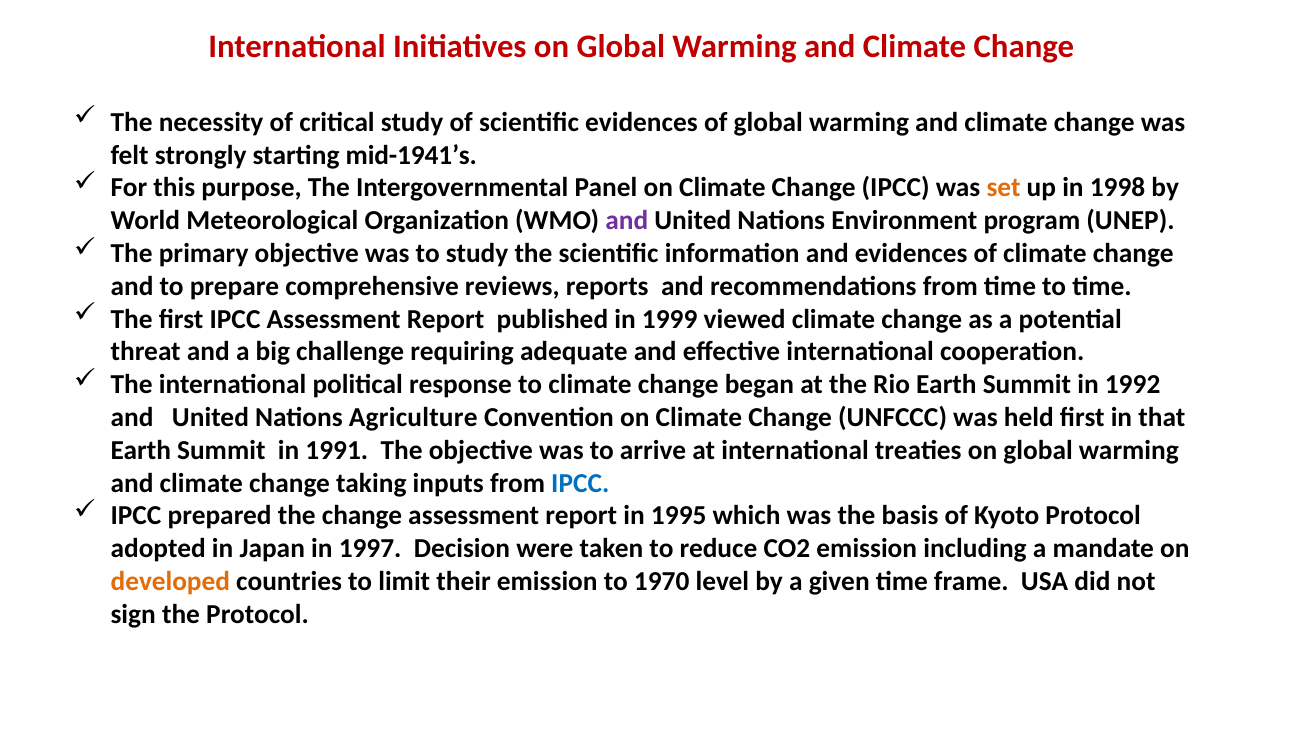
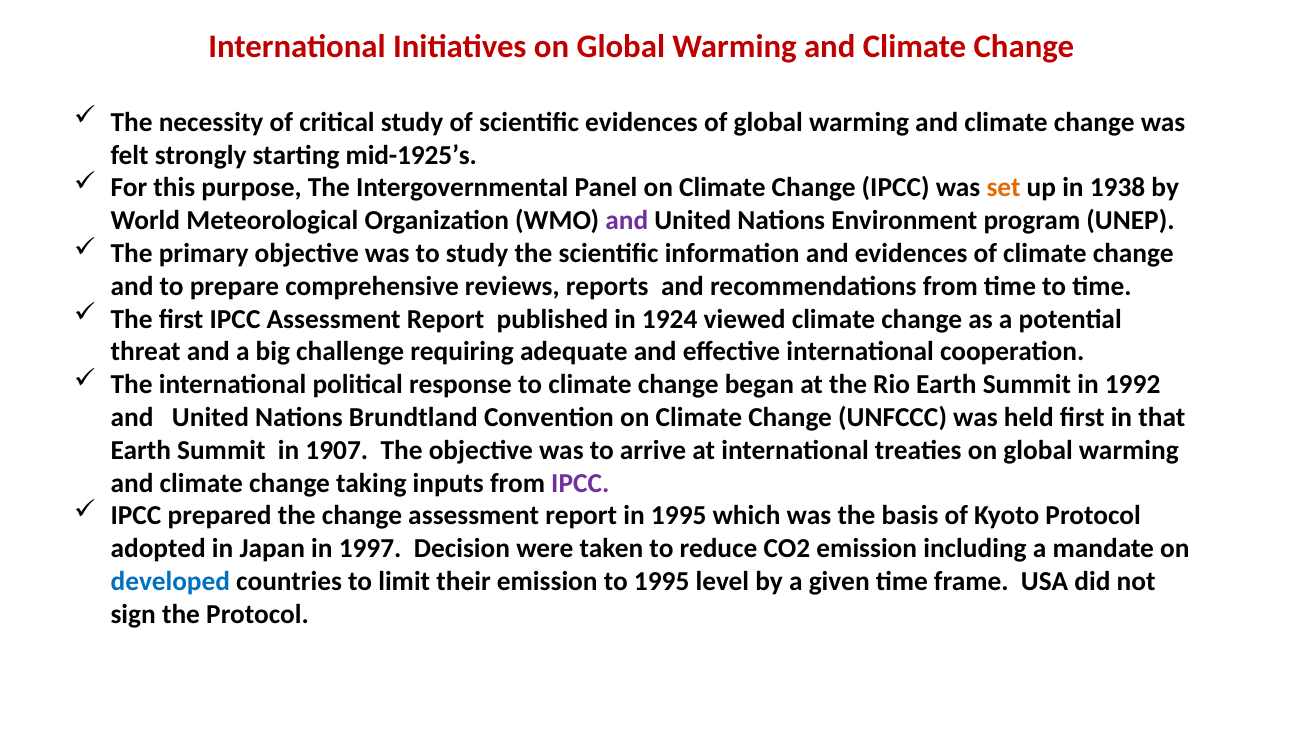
mid-1941’s: mid-1941’s -> mid-1925’s (411, 155)
1998: 1998 -> 1938 (1118, 188)
1999: 1999 -> 1924 (670, 319)
Agriculture: Agriculture -> Brundtland (413, 417)
1991: 1991 -> 1907 (337, 450)
IPCC colour: blue -> purple (580, 483)
developed colour: orange -> blue (170, 582)
to 1970: 1970 -> 1995 (662, 582)
